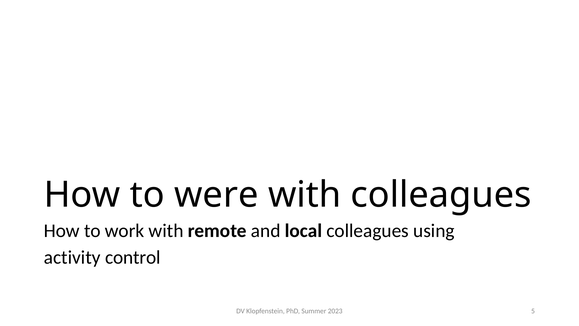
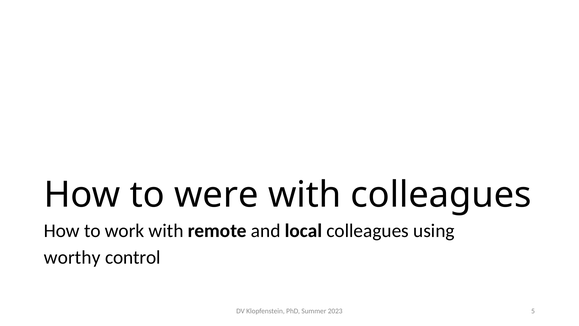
activity: activity -> worthy (72, 257)
